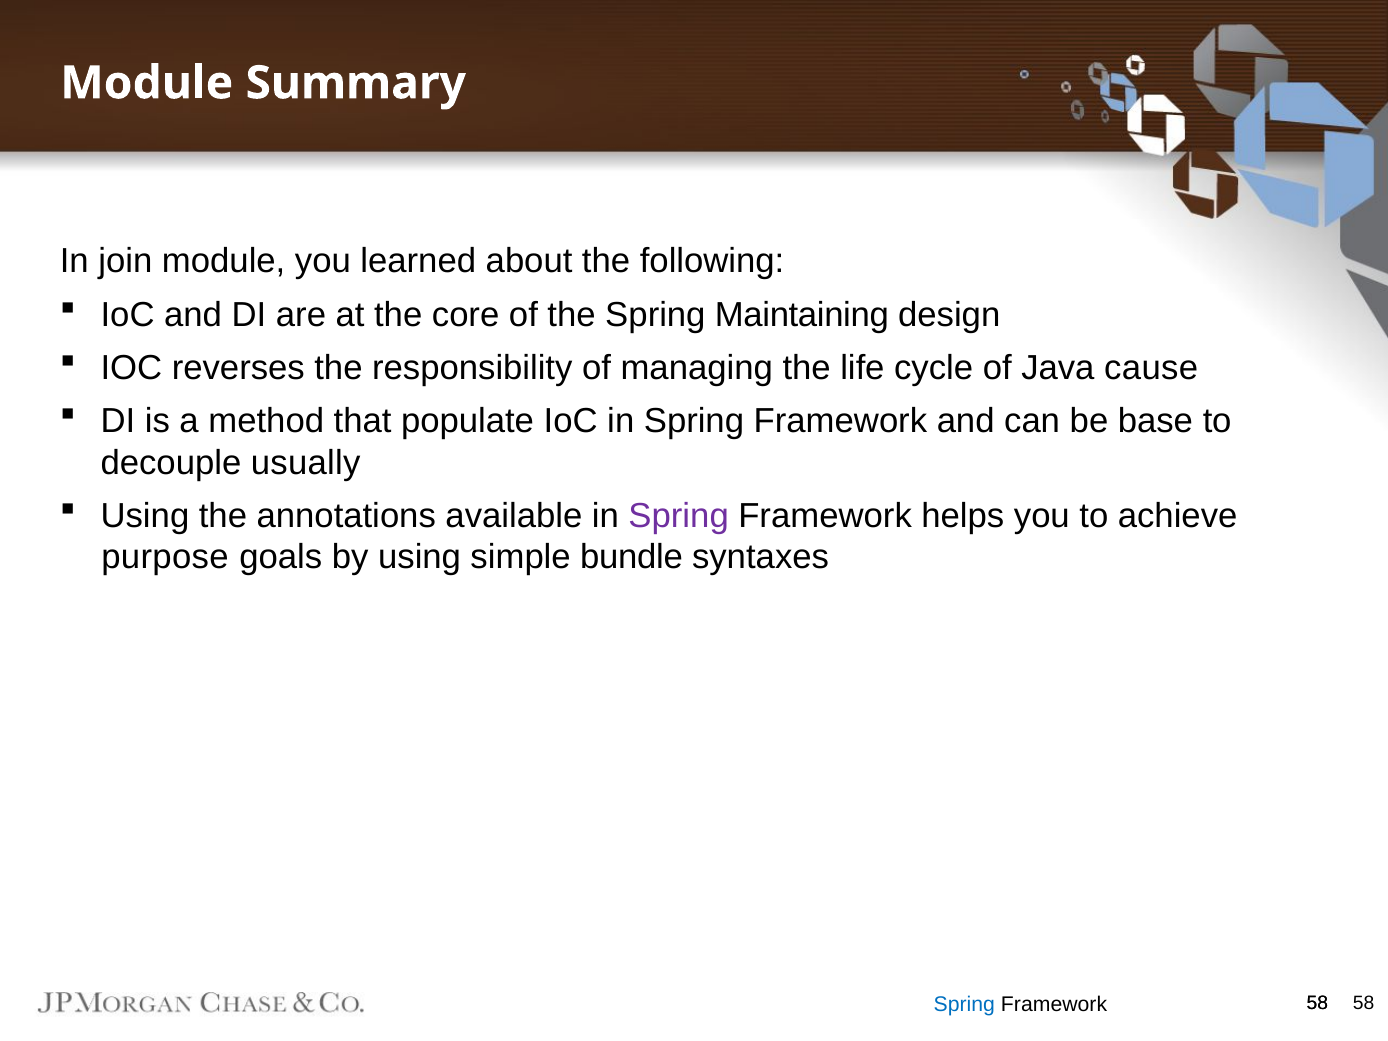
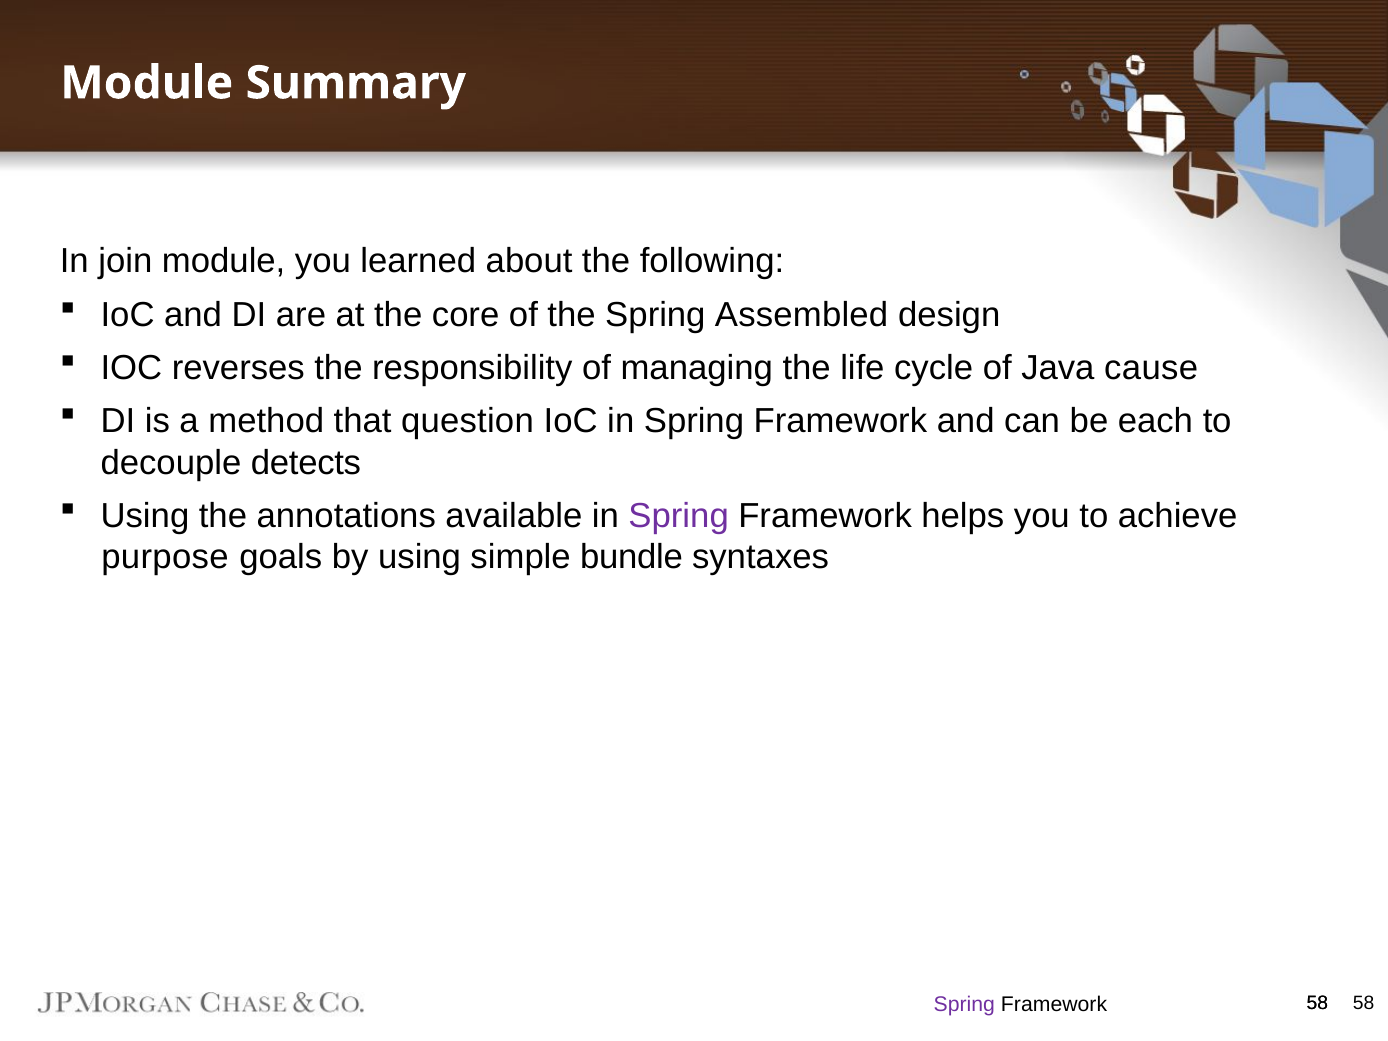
Maintaining: Maintaining -> Assembled (802, 315)
populate: populate -> question (467, 421)
base: base -> each (1155, 421)
usually: usually -> detects (306, 463)
Spring colour: blue -> purple (964, 1004)
